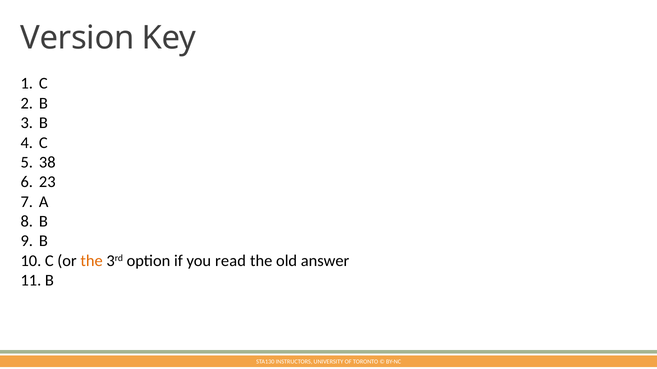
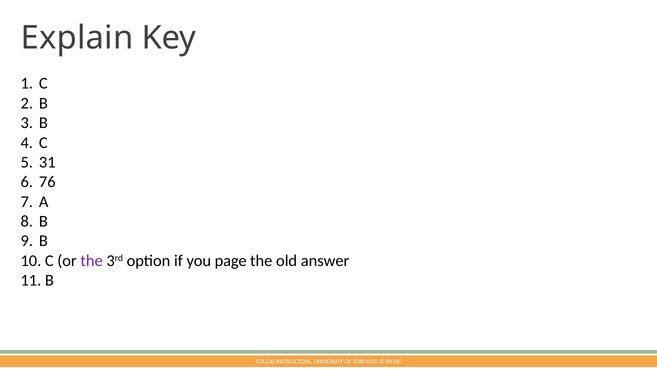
Version: Version -> Explain (77, 38)
38: 38 -> 31 (47, 163)
23: 23 -> 76 (47, 182)
the colour: orange -> purple (92, 261)
read: read -> page (231, 261)
